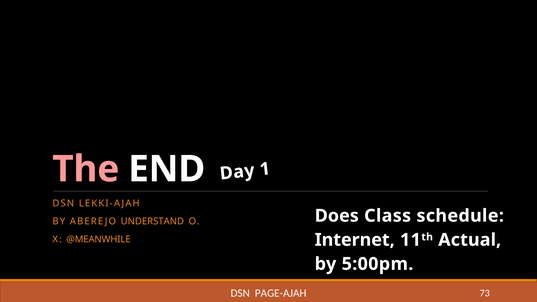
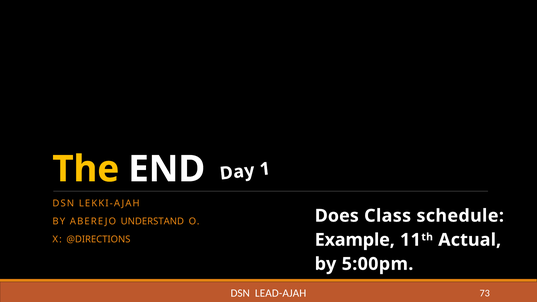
The colour: pink -> yellow (86, 169)
@MEANWHILE: @MEANWHILE -> @DIRECTIONS (98, 240)
Internet: Internet -> Example (355, 240)
PAGE-AJAH: PAGE-AJAH -> LEAD-AJAH (281, 293)
